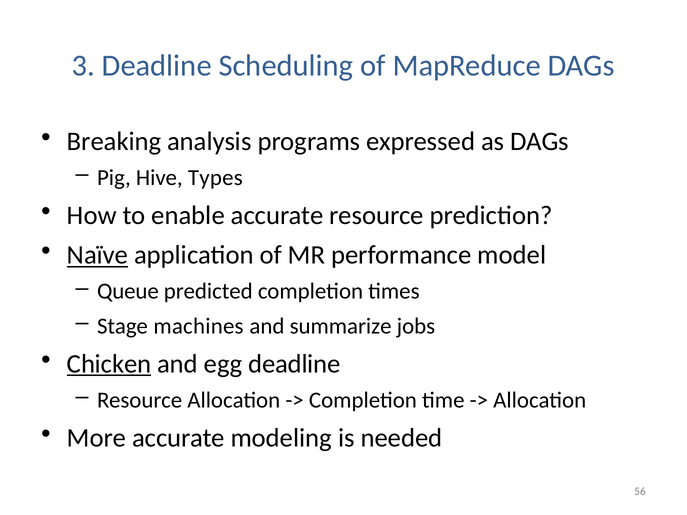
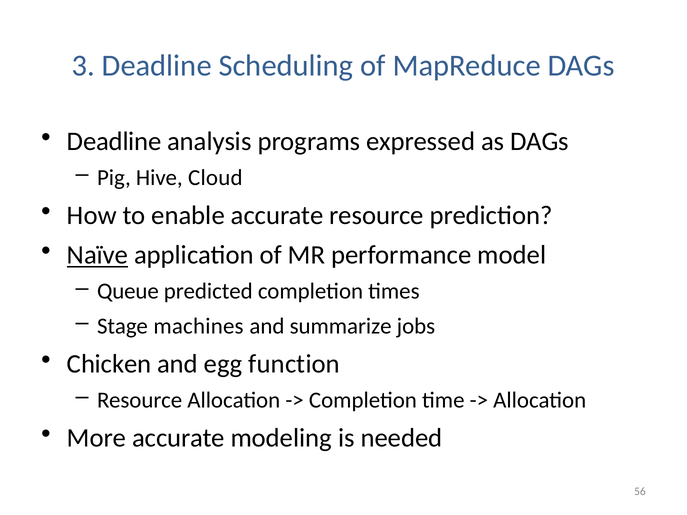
Breaking: Breaking -> Deadline (114, 142)
Types: Types -> Cloud (215, 178)
Chicken underline: present -> none (109, 364)
egg deadline: deadline -> function (294, 364)
